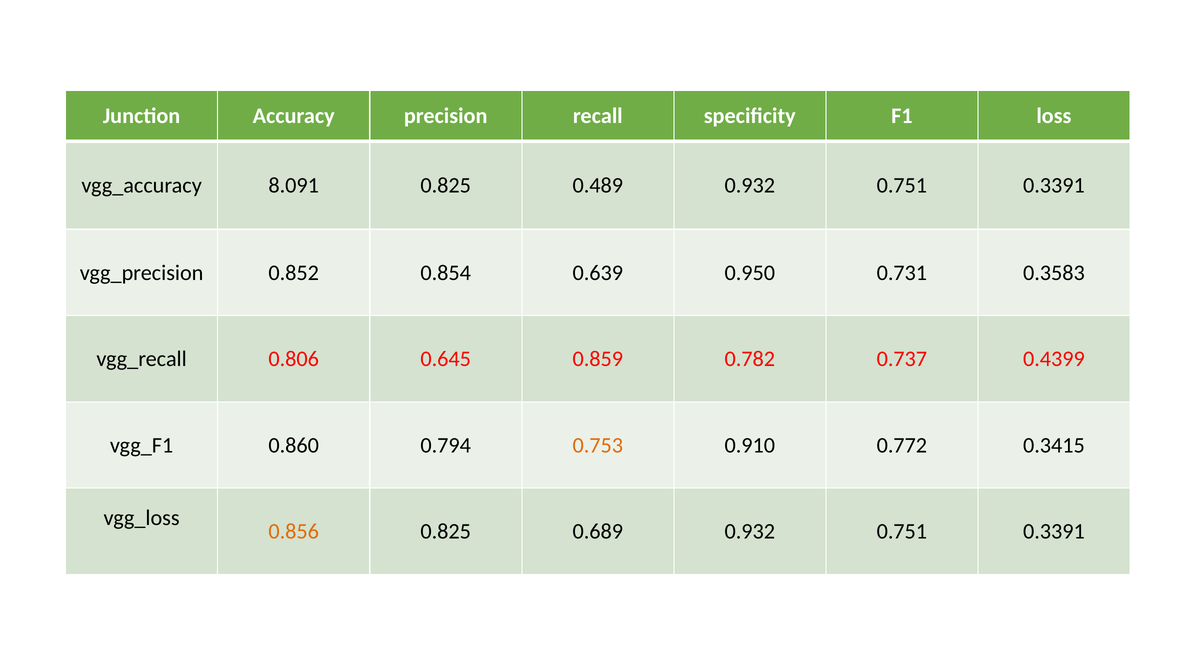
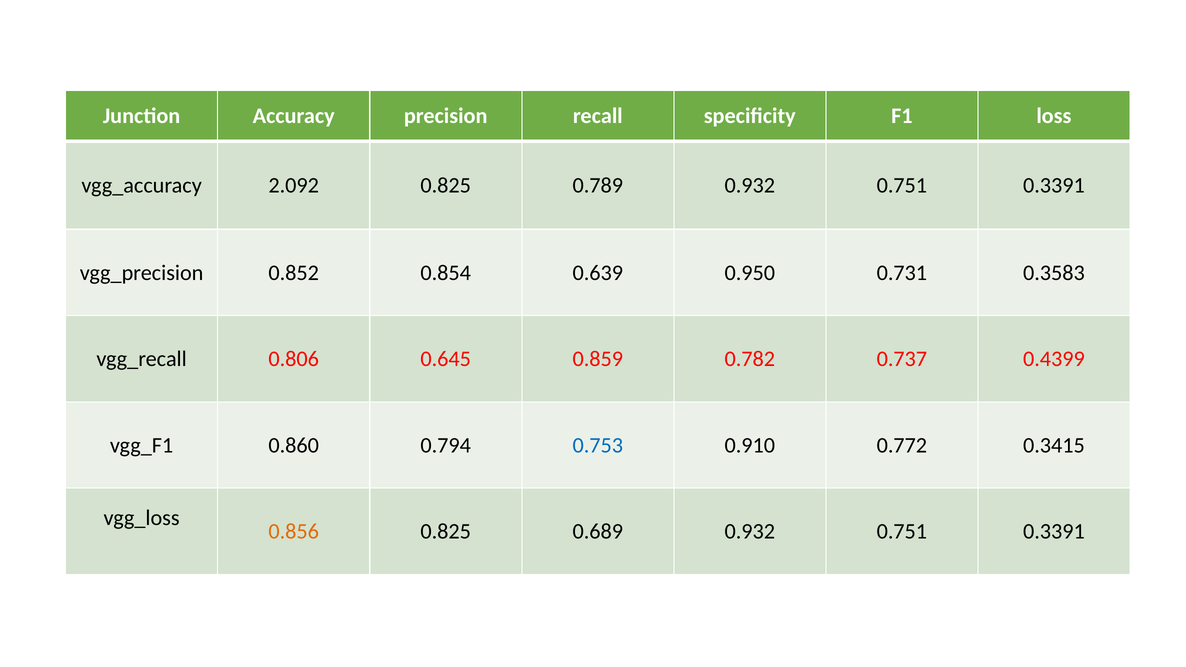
8.091: 8.091 -> 2.092 (294, 186)
0.489: 0.489 -> 0.789 (598, 186)
0.753 colour: orange -> blue (598, 445)
